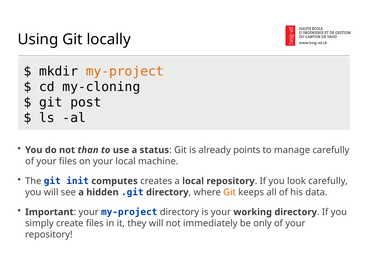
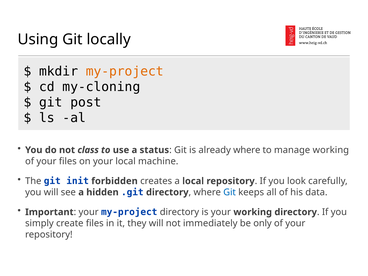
than: than -> class (88, 150)
already points: points -> where (247, 150)
manage carefully: carefully -> working (331, 150)
computes: computes -> forbidden (115, 181)
Git colour: orange -> blue (230, 192)
